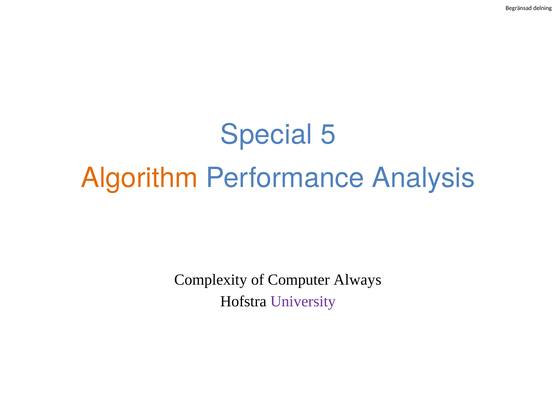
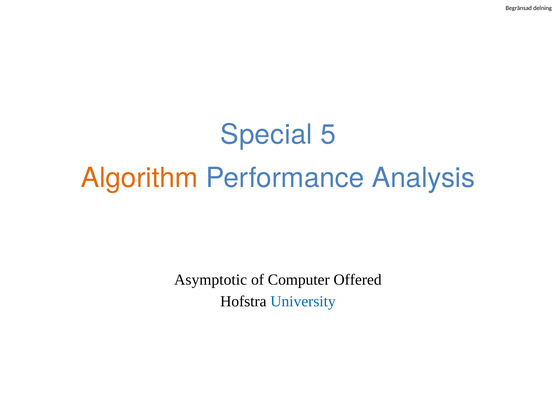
Complexity: Complexity -> Asymptotic (211, 280)
Always: Always -> Offered (358, 280)
University colour: purple -> blue (303, 301)
